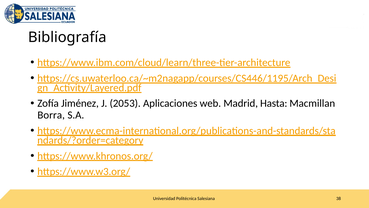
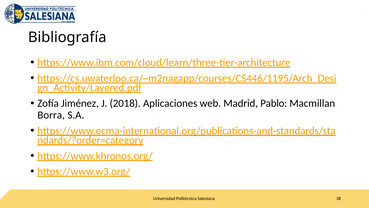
2053: 2053 -> 2018 (125, 103)
Hasta: Hasta -> Pablo (274, 103)
